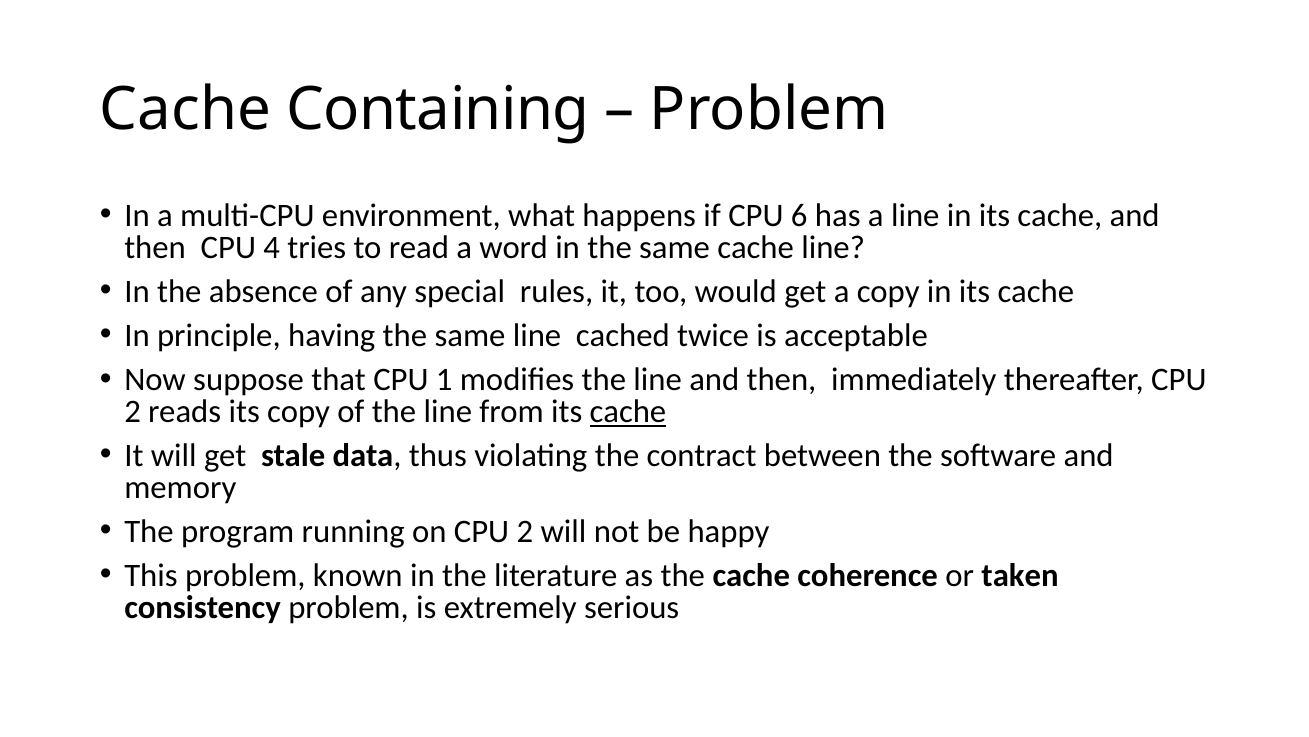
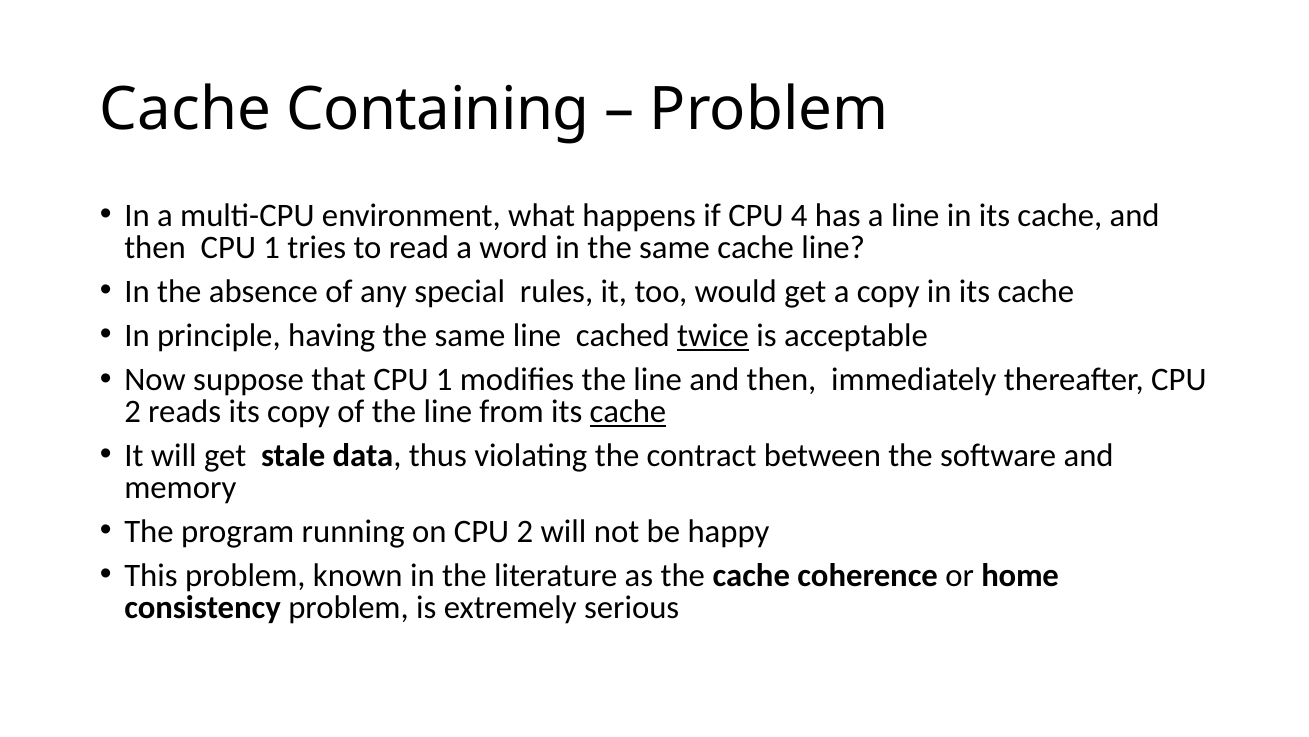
6: 6 -> 4 (799, 216)
then CPU 4: 4 -> 1 (272, 247)
twice underline: none -> present (713, 335)
taken: taken -> home (1020, 575)
